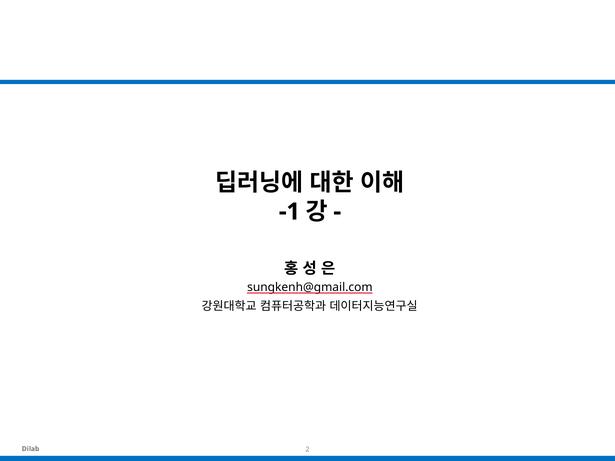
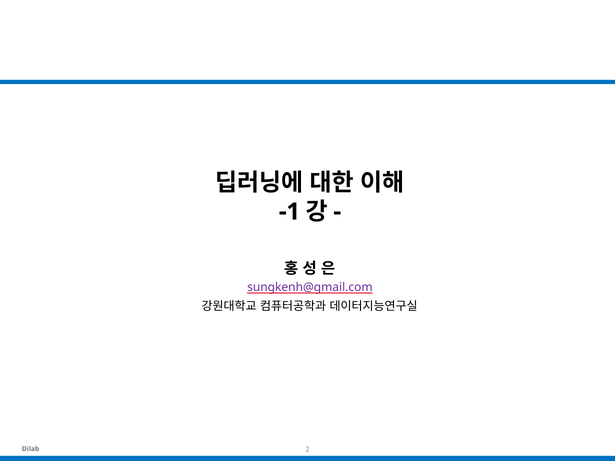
sungkenh@gmail.com colour: black -> purple (310, 288)
